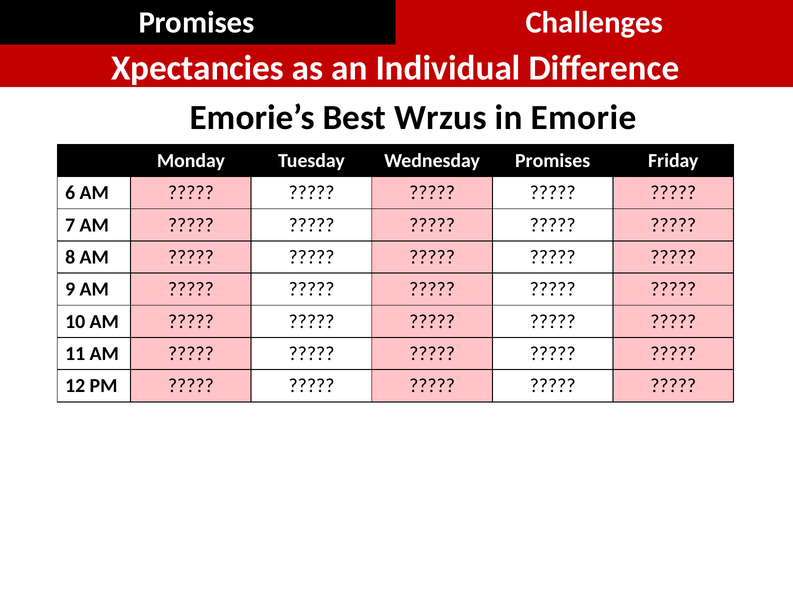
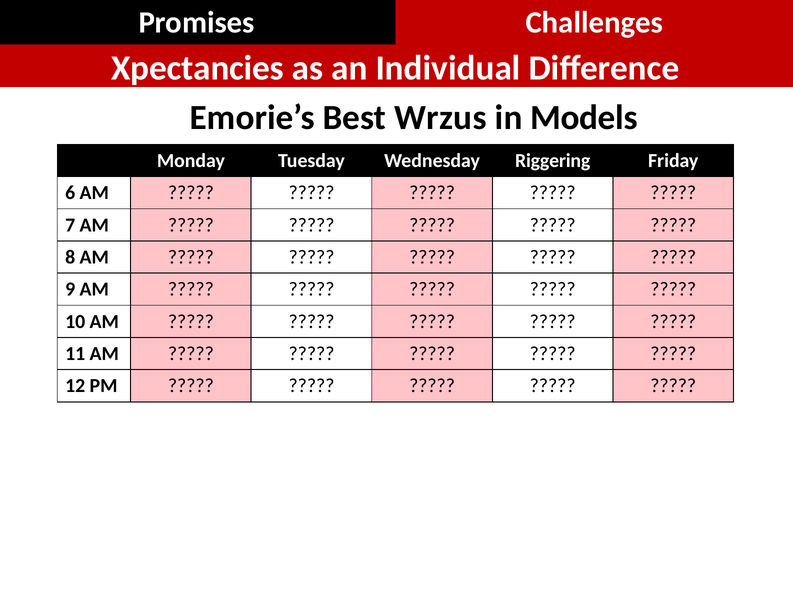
Emorie: Emorie -> Models (584, 118)
Wednesday Promises: Promises -> Riggering (553, 161)
